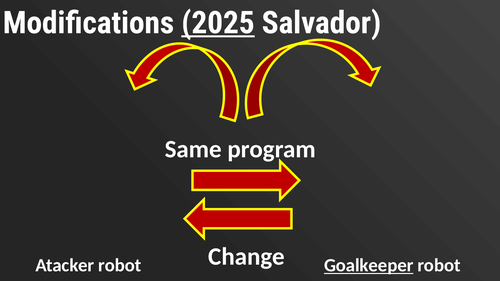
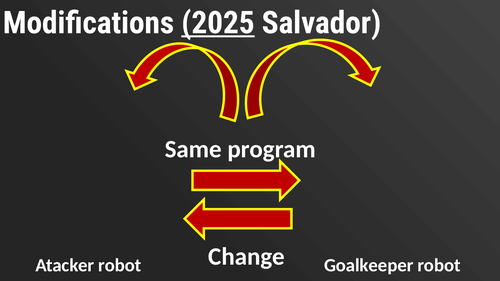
Goalkeeper underline: present -> none (369, 266)
